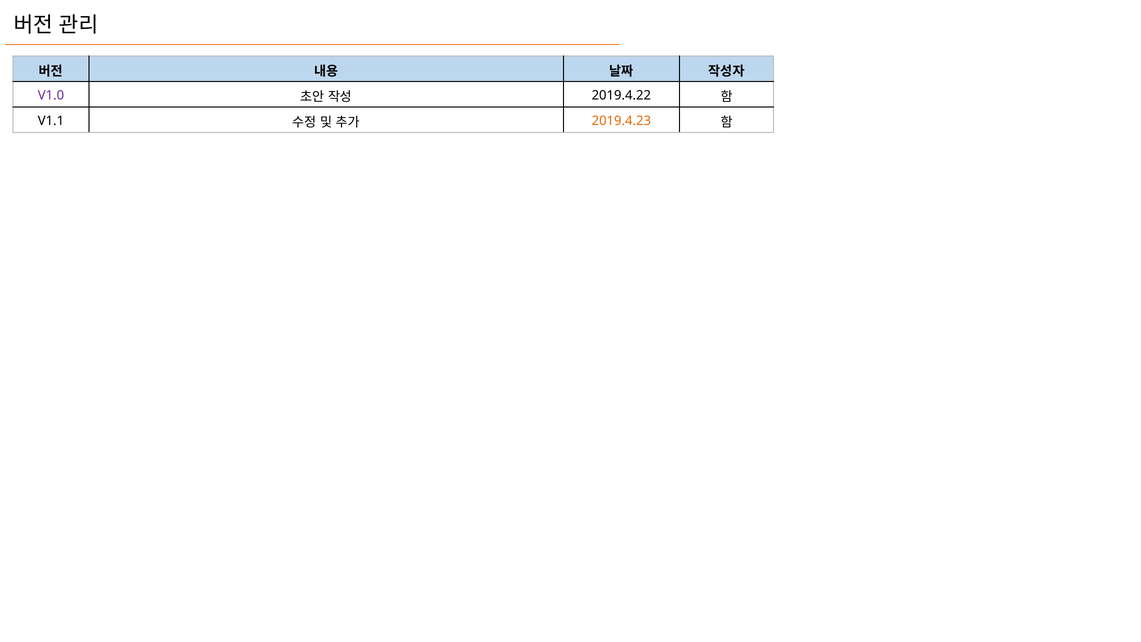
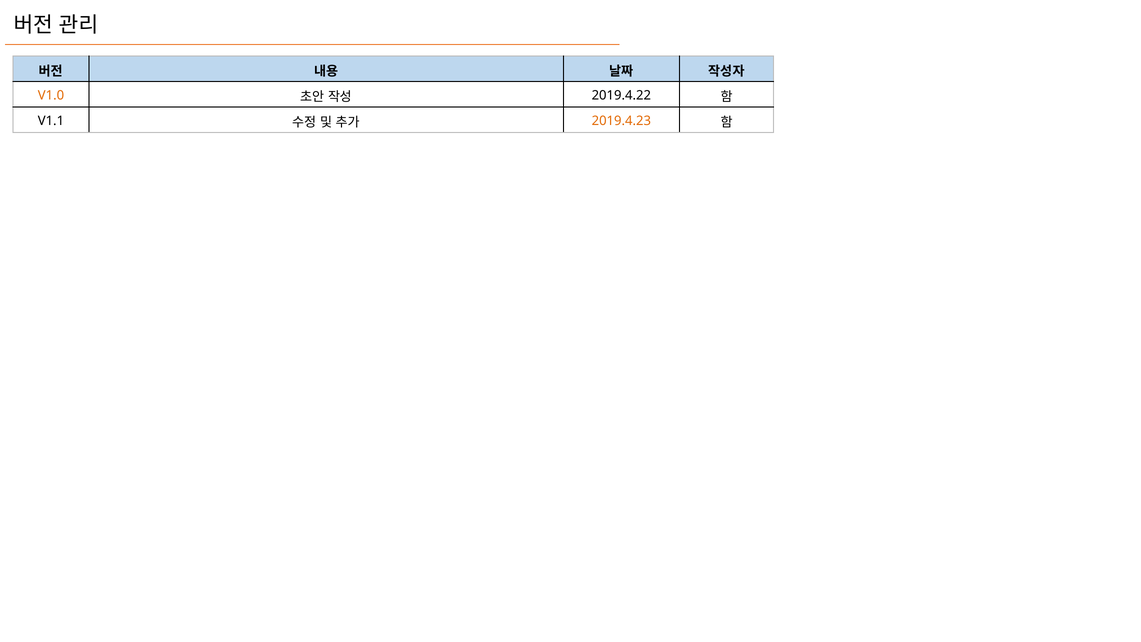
V1.0 colour: purple -> orange (51, 96)
